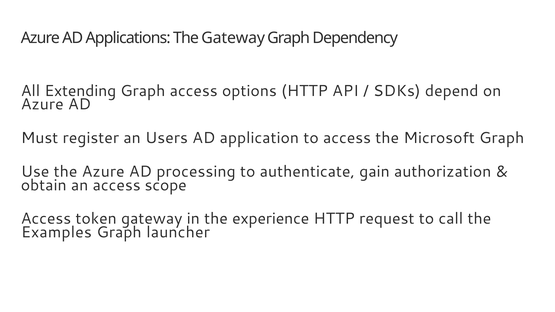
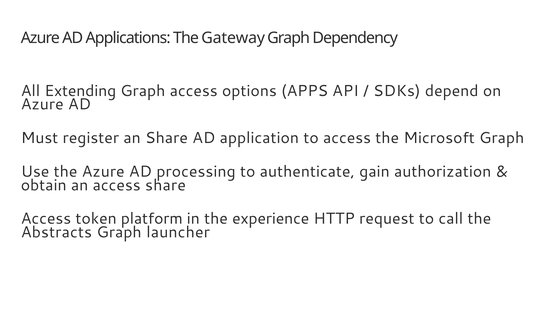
options HTTP: HTTP -> APPS (305, 91)
an Users: Users -> Share (166, 138)
access scope: scope -> share (166, 185)
token gateway: gateway -> platform (152, 219)
Examples: Examples -> Abstracts (56, 232)
